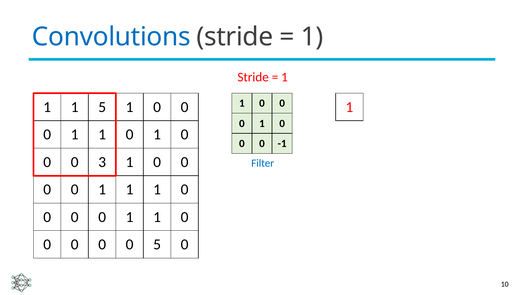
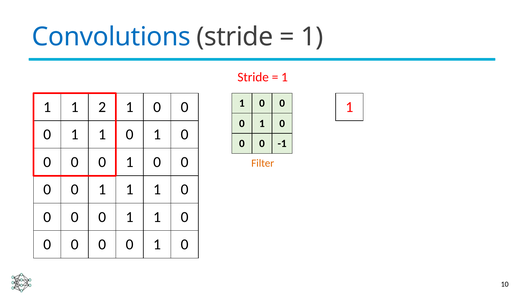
1 5: 5 -> 2 (102, 107)
3: 3 -> 0 (102, 162)
Filter colour: blue -> orange (263, 163)
5: 5 -> 1 (157, 244)
